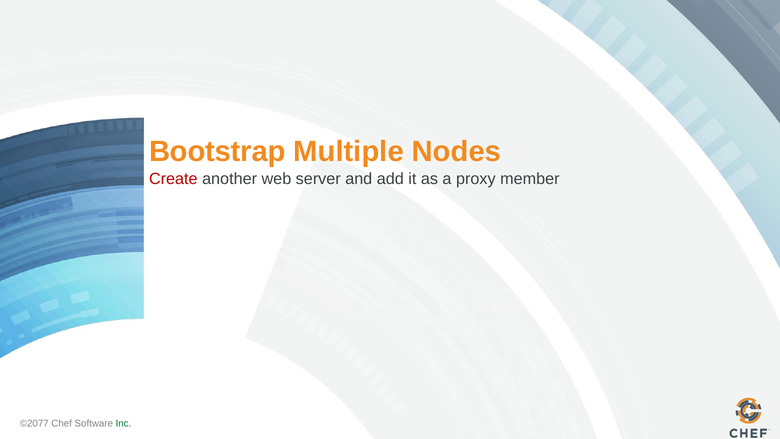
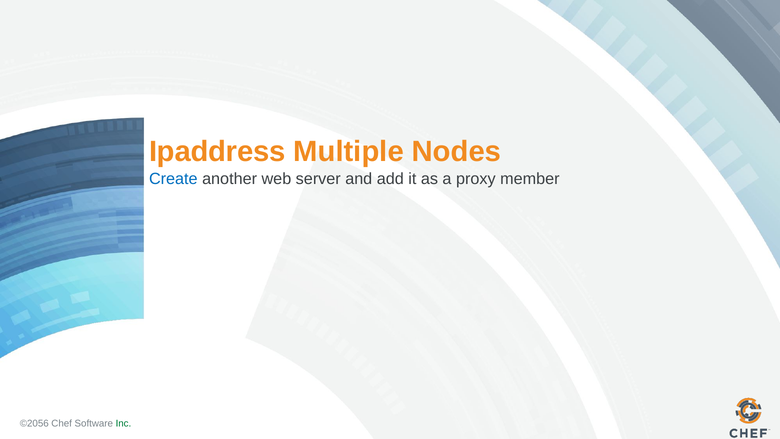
Bootstrap: Bootstrap -> Ipaddress (217, 152)
Create colour: red -> blue (173, 179)
©2077: ©2077 -> ©2056 (34, 423)
